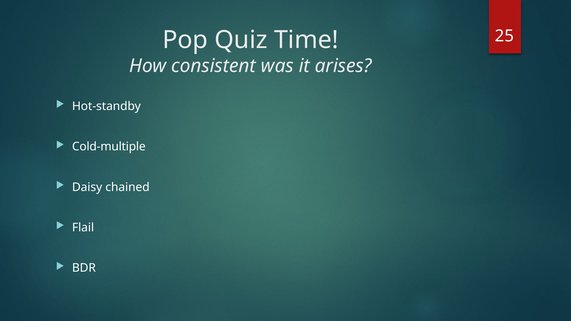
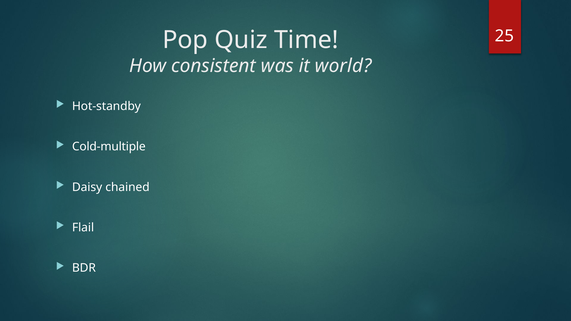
arises: arises -> world (343, 66)
